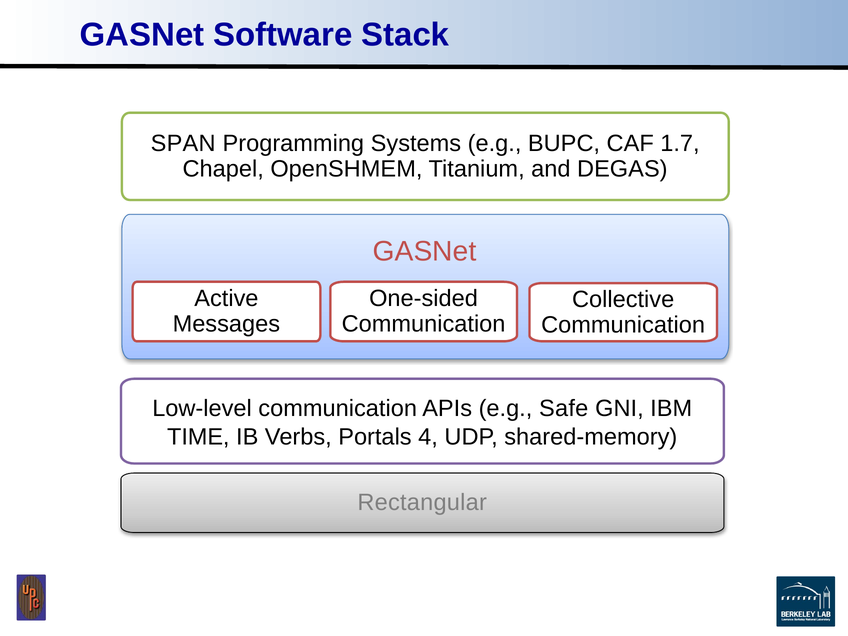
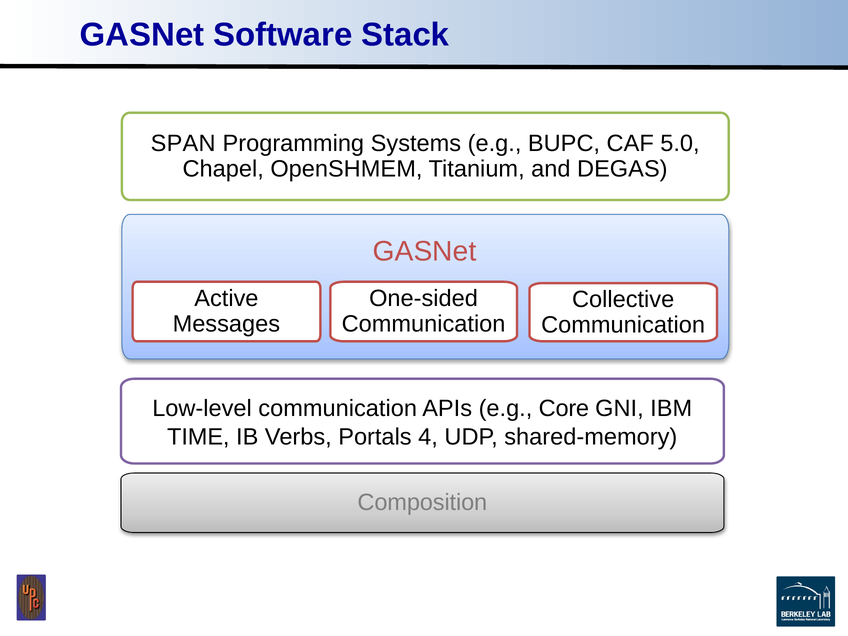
1.7: 1.7 -> 5.0 (680, 143)
Safe: Safe -> Core (564, 409)
Rectangular: Rectangular -> Composition (422, 503)
